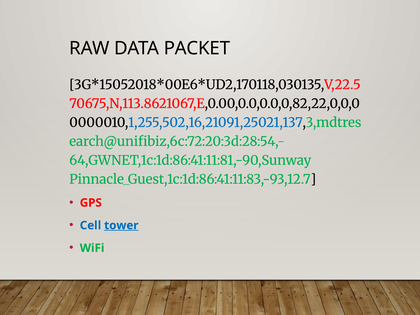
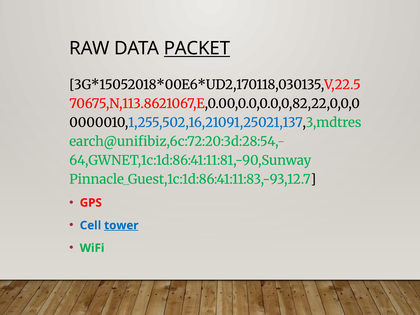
PACKET underline: none -> present (197, 48)
